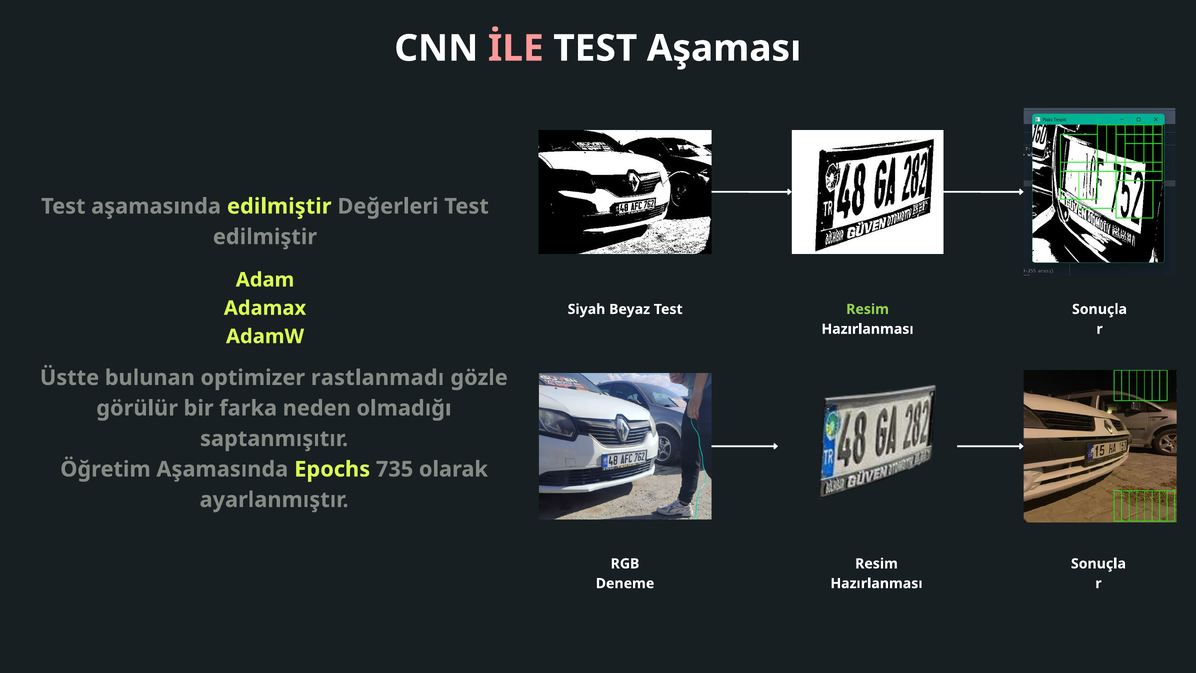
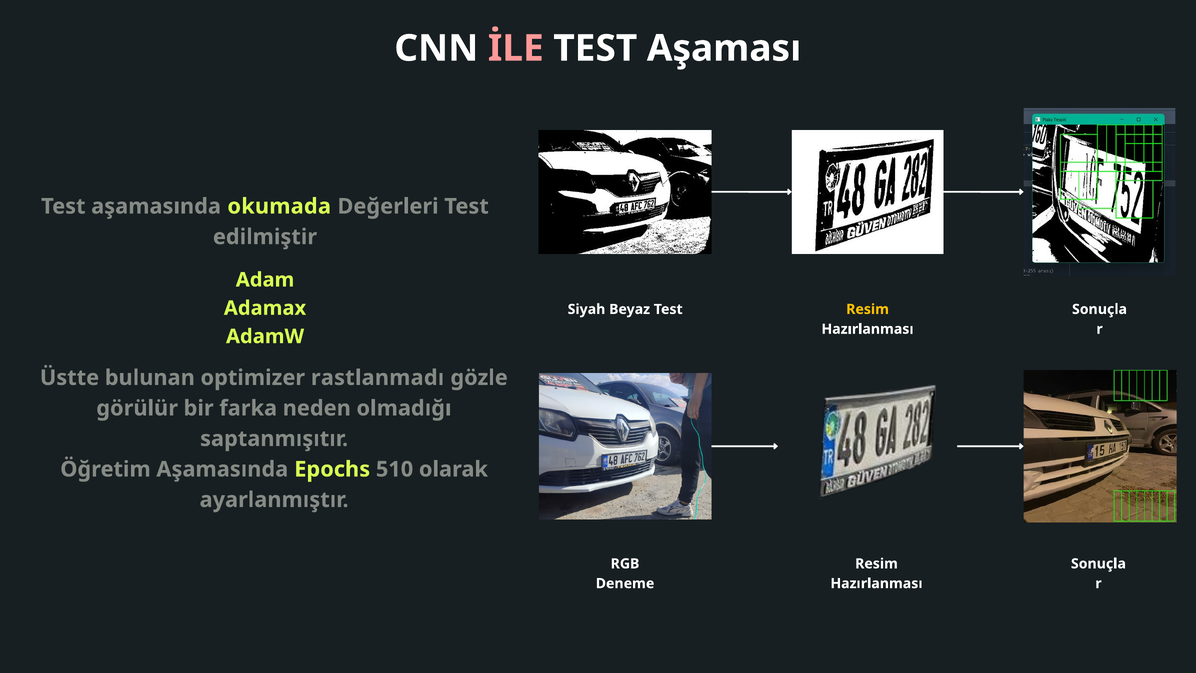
aşamasında edilmiştir: edilmiştir -> okumada (279, 206)
Resim colour: light green -> yellow (868, 309)
735: 735 -> 510 (395, 469)
